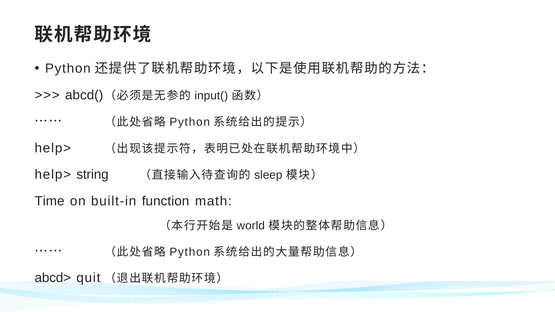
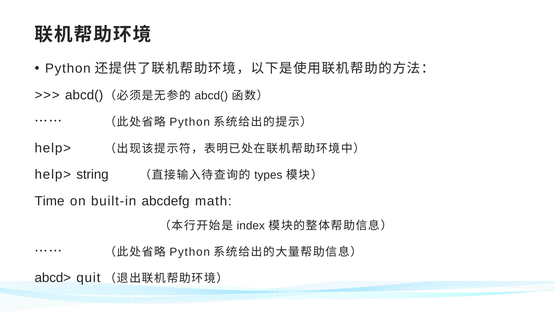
input(: input( -> abcd( (211, 96)
sleep: sleep -> types (268, 175)
function: function -> abcdefg (166, 201)
world: world -> index (251, 226)
